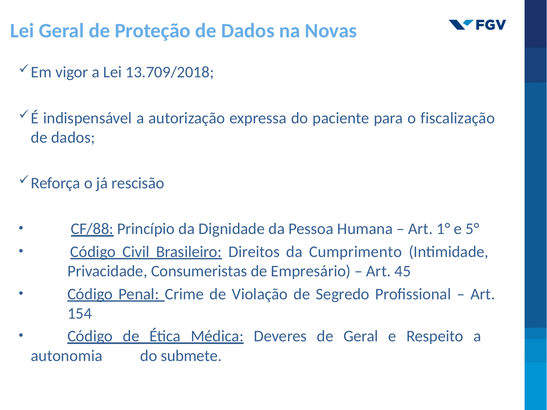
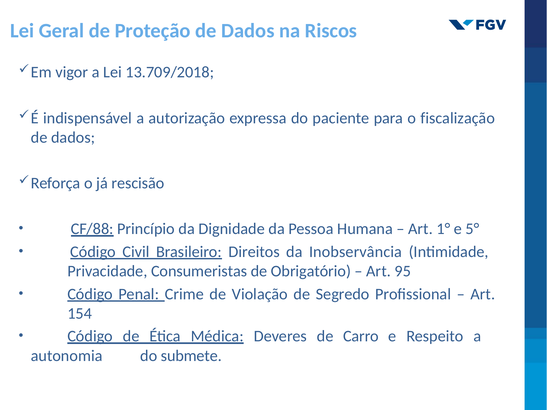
Novas: Novas -> Riscos (331, 31)
Cumprimento: Cumprimento -> Inobservância (356, 252)
Empresário: Empresário -> Obrigatório (311, 271)
45: 45 -> 95 (403, 271)
de Geral: Geral -> Carro (361, 337)
